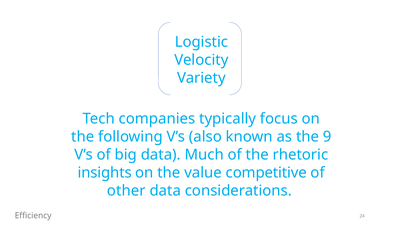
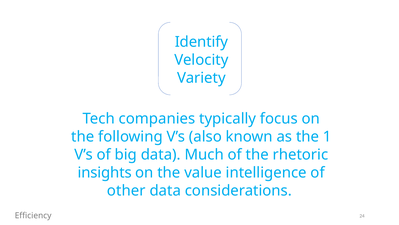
Logistic: Logistic -> Identify (201, 42)
9: 9 -> 1 (327, 136)
competitive: competitive -> intelligence (266, 172)
